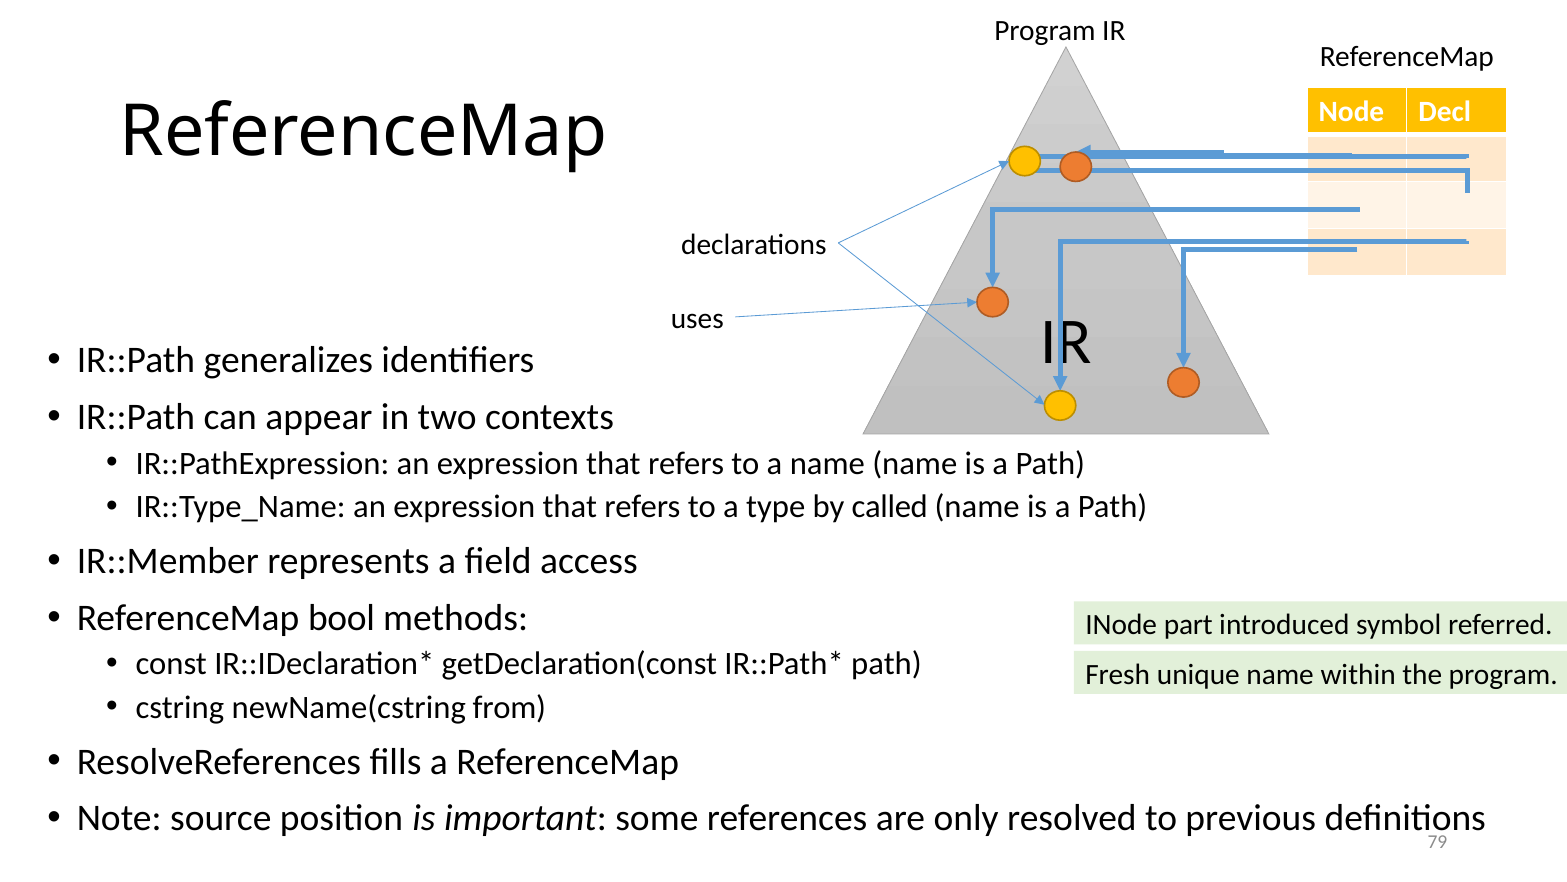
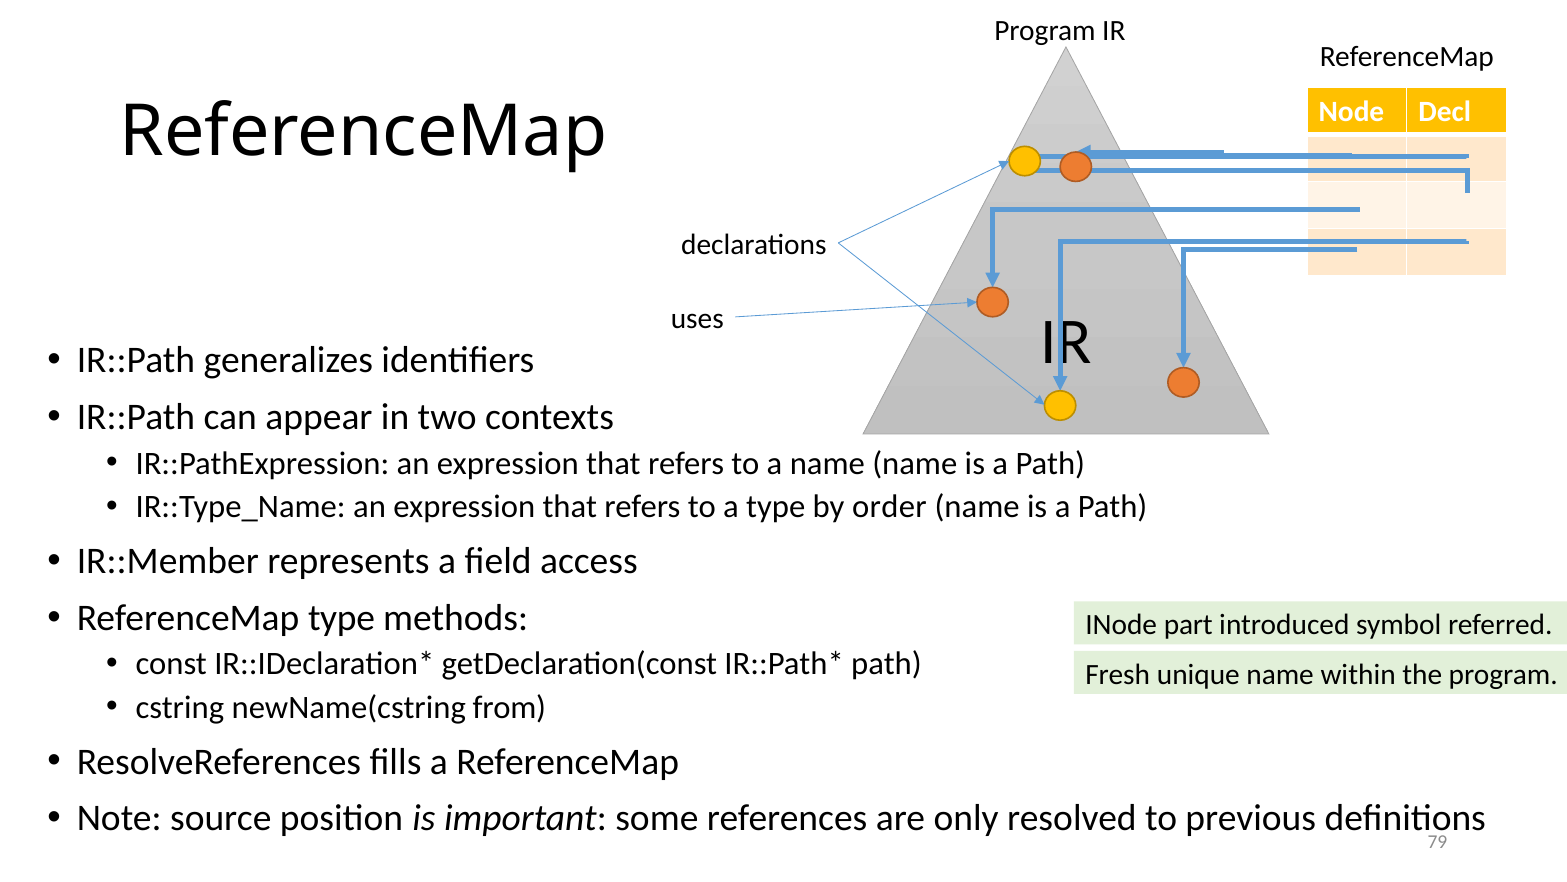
called: called -> order (889, 506)
ReferenceMap bool: bool -> type (341, 617)
